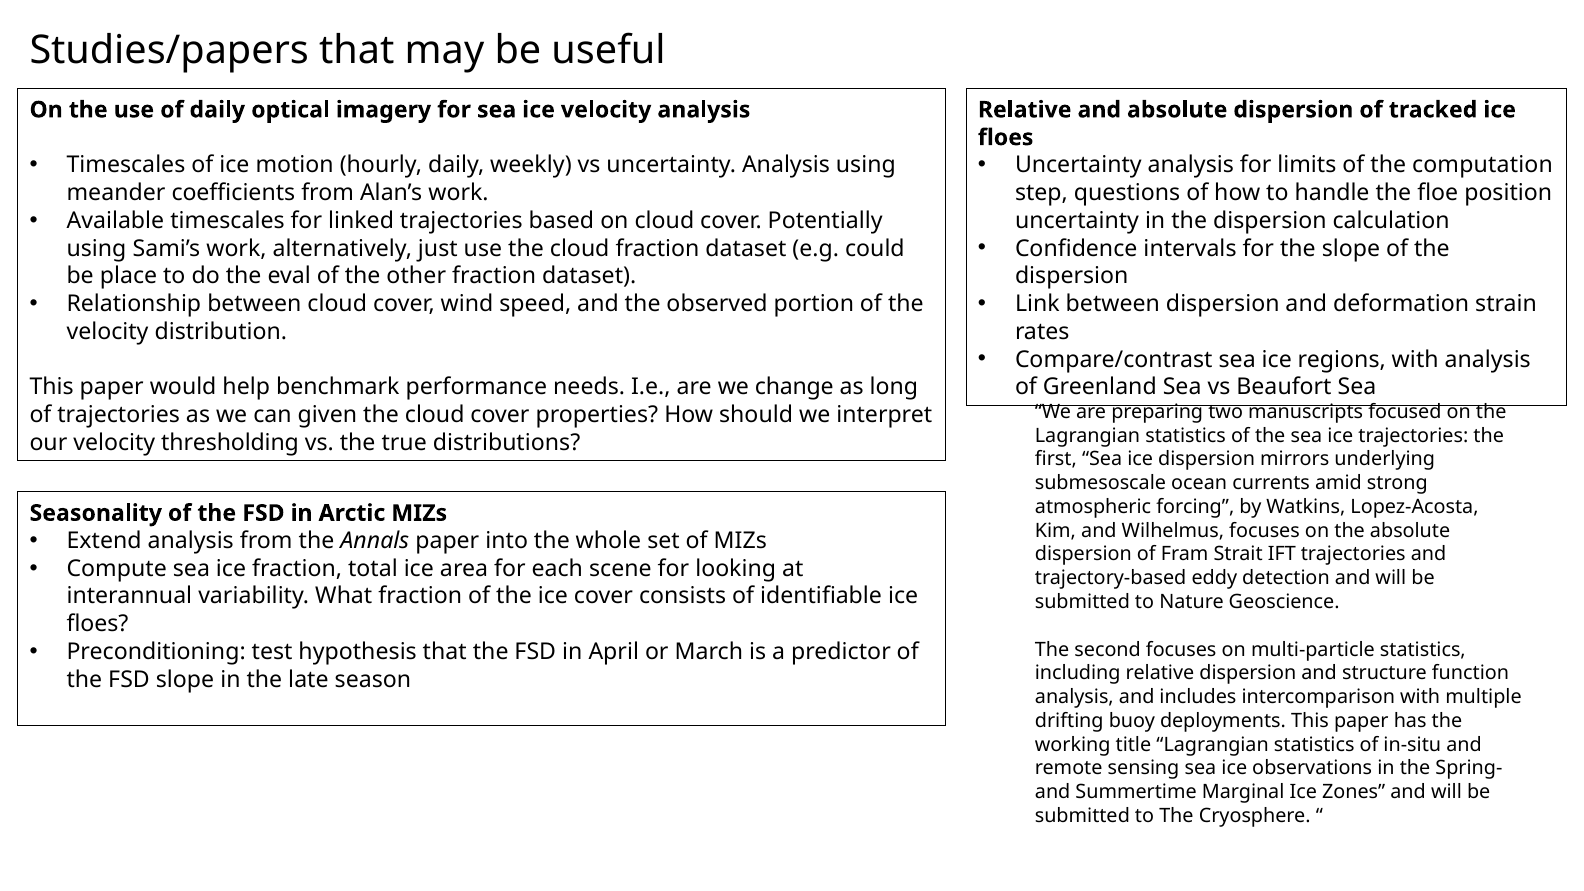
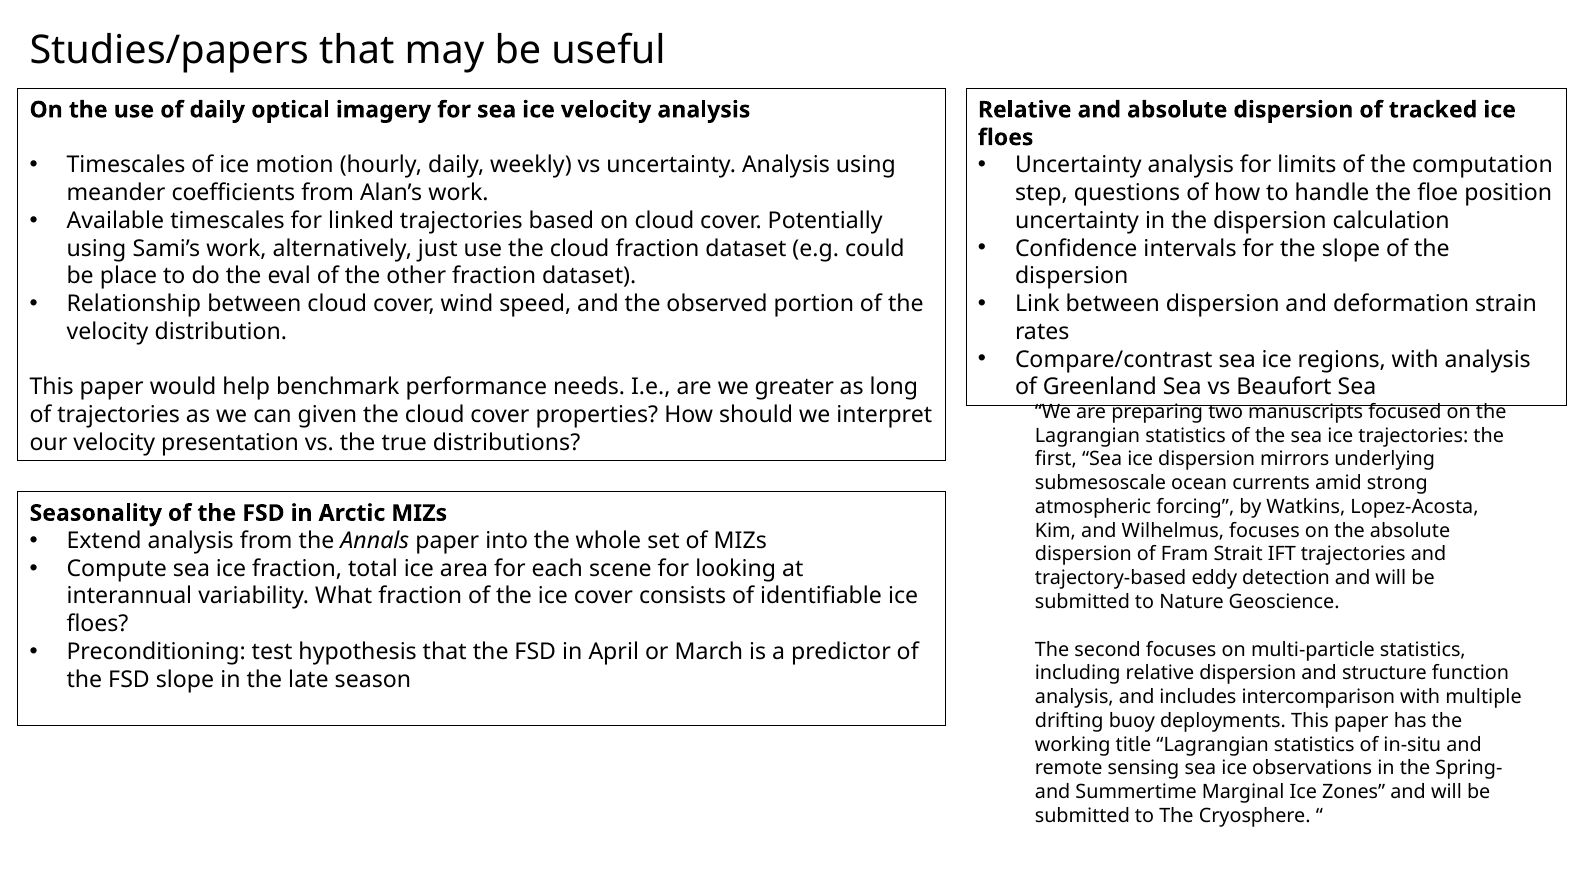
change: change -> greater (794, 387)
thresholding: thresholding -> presentation (230, 443)
